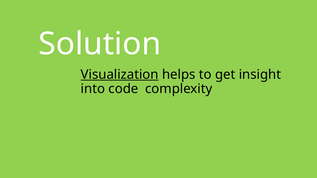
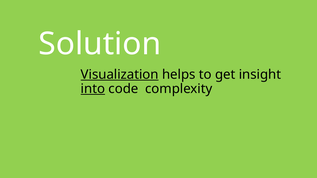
into underline: none -> present (93, 89)
